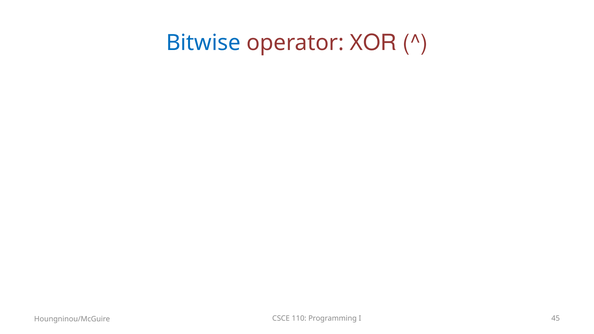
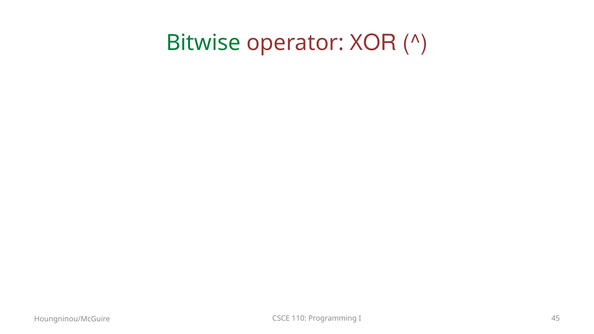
Bitwise colour: blue -> green (203, 43)
